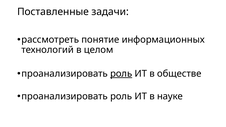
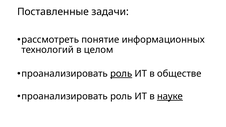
науке underline: none -> present (170, 96)
